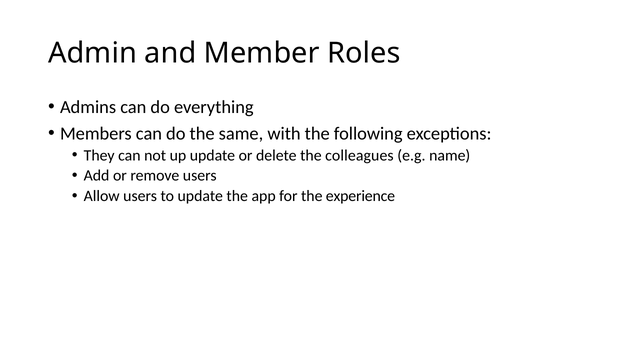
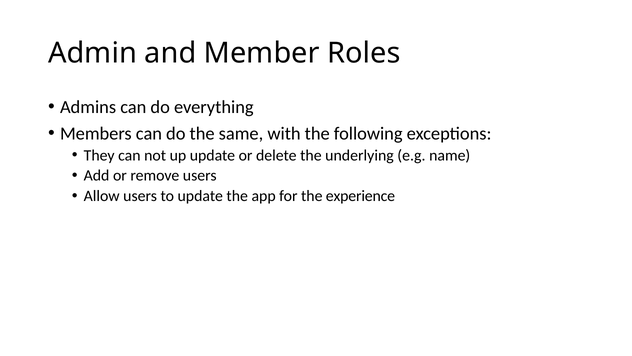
colleagues: colleagues -> underlying (359, 155)
